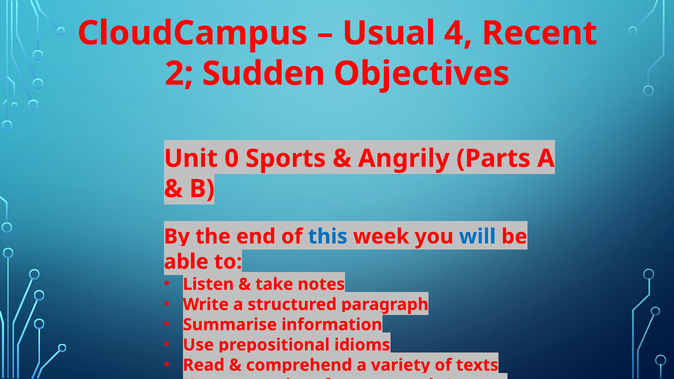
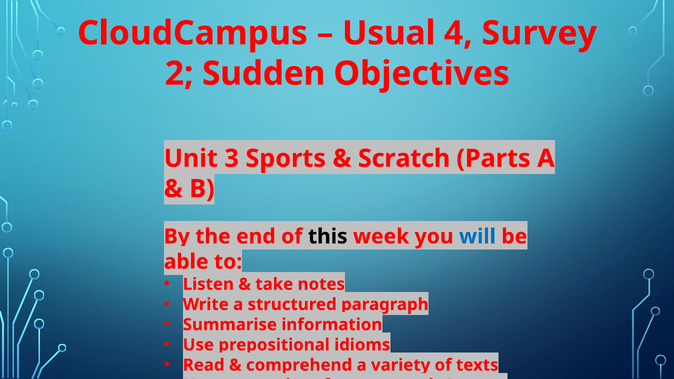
Recent: Recent -> Survey (539, 33)
0: 0 -> 3 (232, 159)
Angrily: Angrily -> Scratch (404, 159)
this colour: blue -> black (328, 237)
